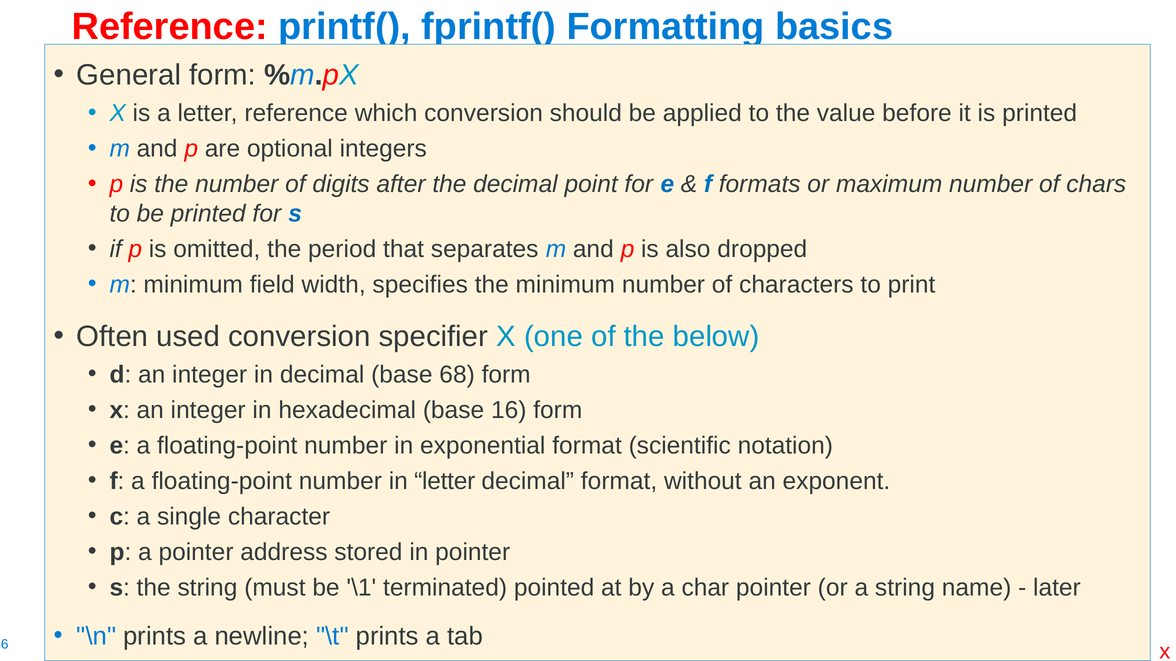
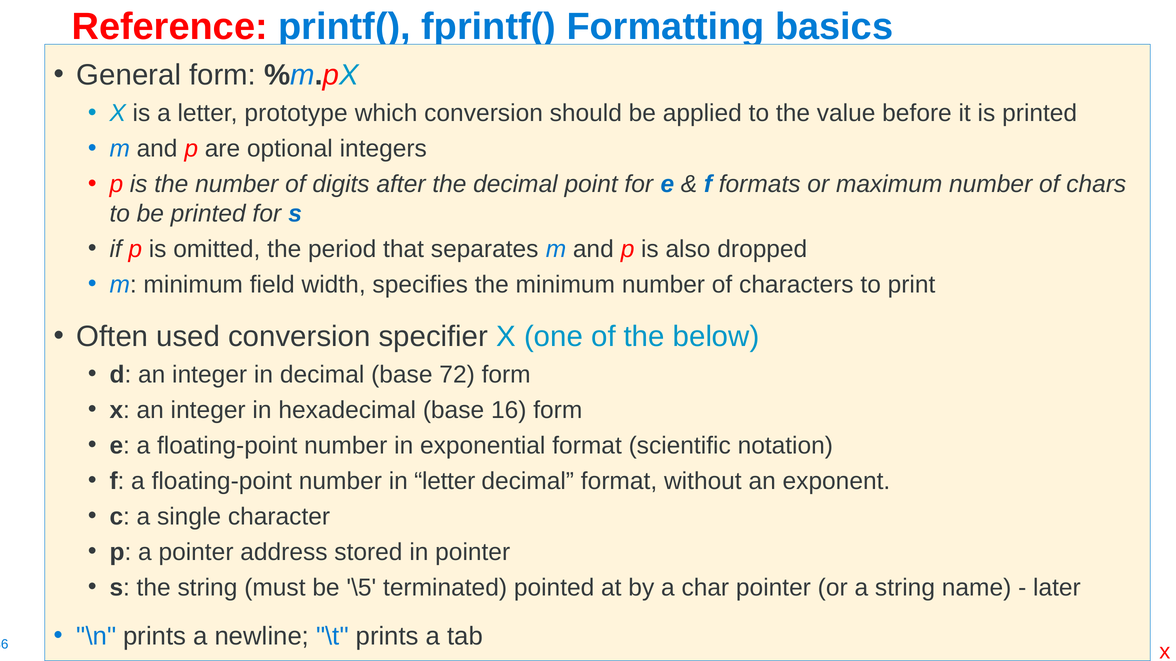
letter reference: reference -> prototype (296, 113)
68: 68 -> 72 (457, 375)
\1: \1 -> \5 (361, 588)
